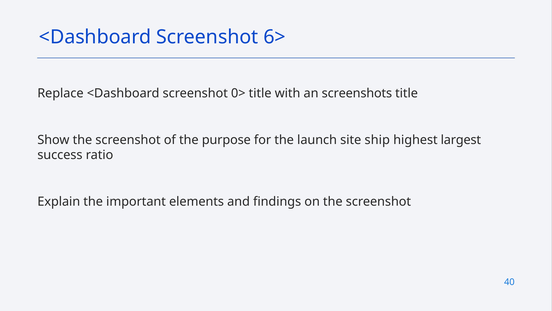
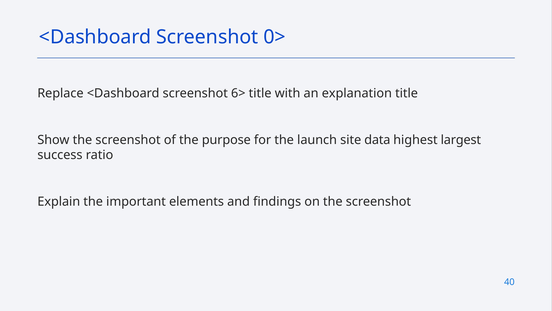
6>: 6> -> 0> (275, 37)
0>: 0> -> 6> (238, 93)
screenshots: screenshots -> explanation (357, 93)
ship: ship -> data (377, 140)
